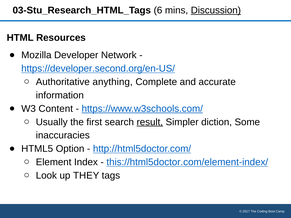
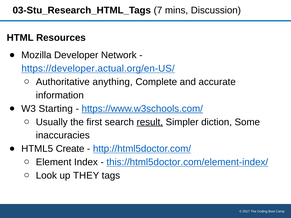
6: 6 -> 7 (158, 10)
Discussion underline: present -> none (216, 10)
https://developer.second.org/en-US/: https://developer.second.org/en-US/ -> https://developer.actual.org/en-US/ (98, 69)
Content: Content -> Starting (56, 109)
Option: Option -> Create (70, 149)
